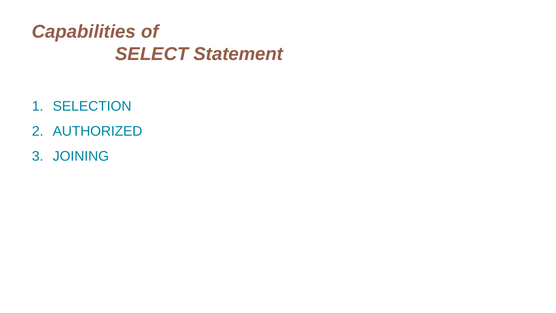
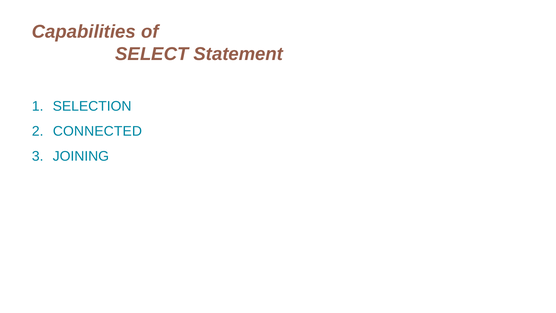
AUTHORIZED: AUTHORIZED -> CONNECTED (97, 131)
